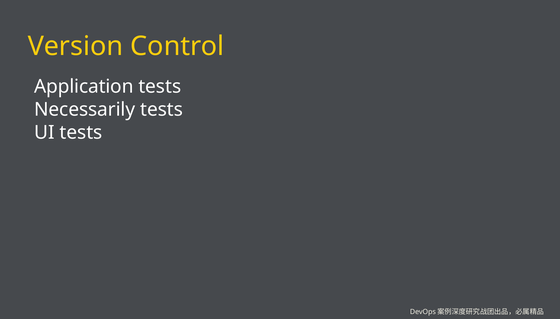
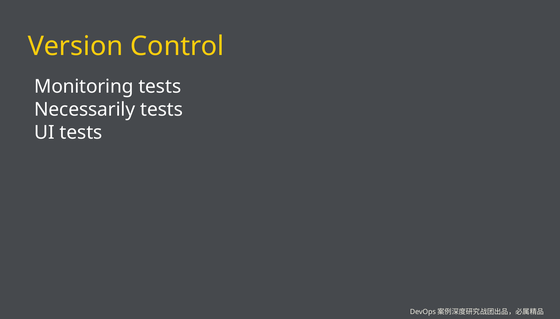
Application: Application -> Monitoring (84, 87)
